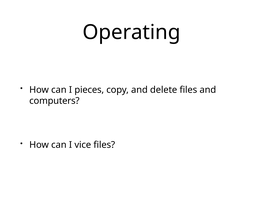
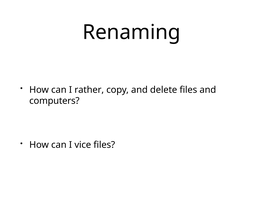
Operating: Operating -> Renaming (132, 32)
pieces: pieces -> rather (89, 89)
